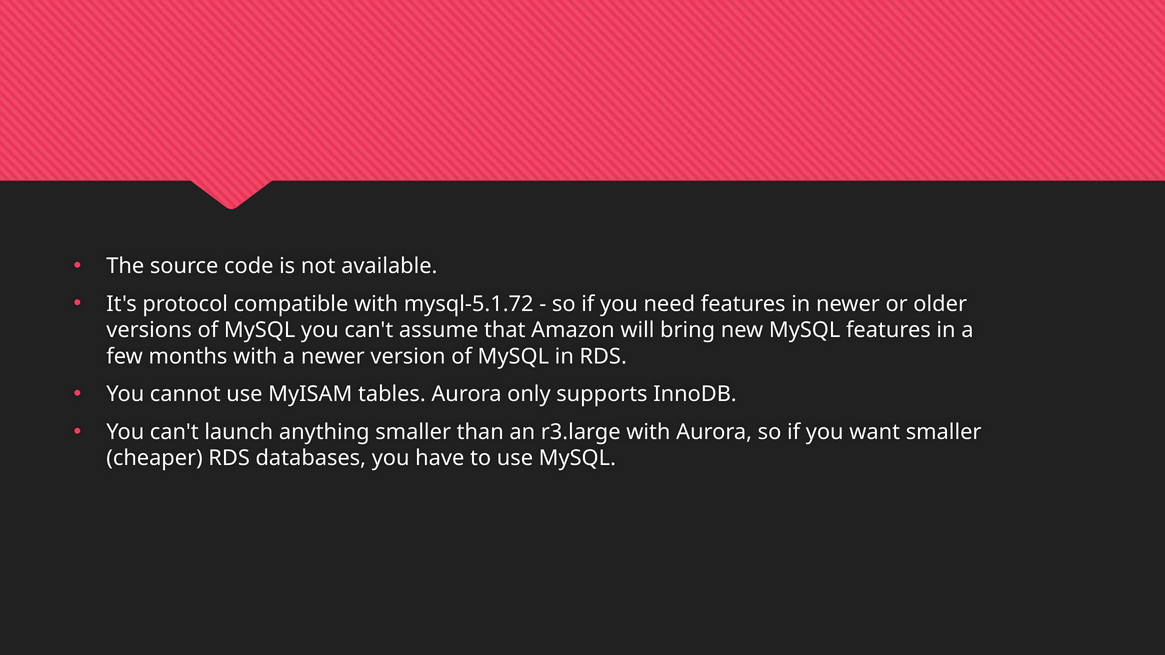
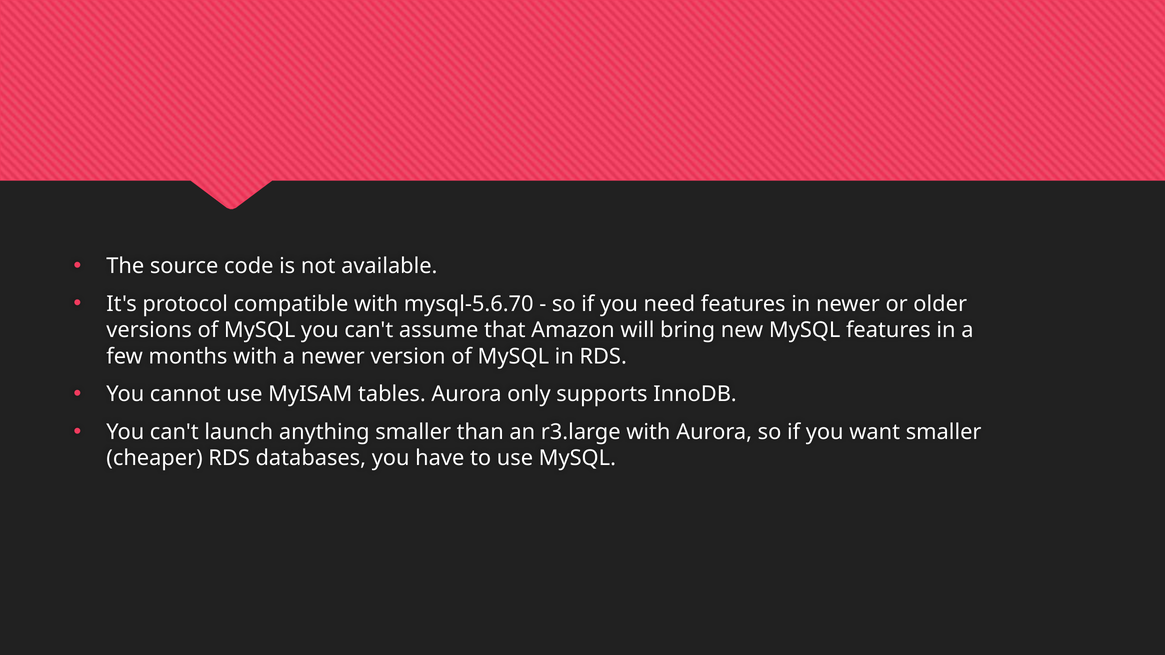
mysql-5.1.72: mysql-5.1.72 -> mysql-5.6.70 (469, 304)
